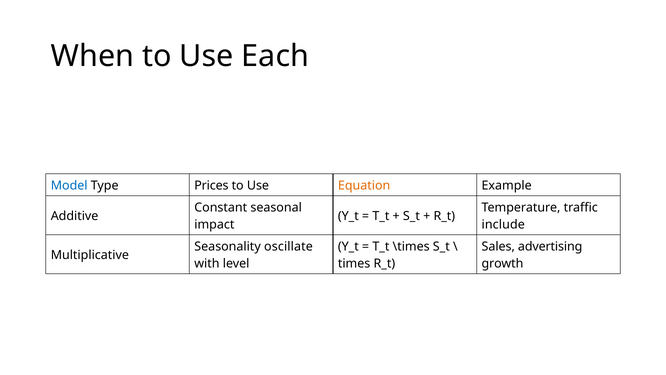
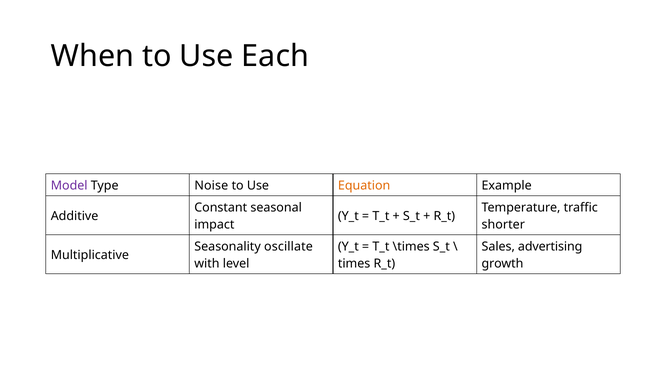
Model colour: blue -> purple (69, 185)
Prices: Prices -> Noise (211, 185)
include: include -> shorter (503, 224)
